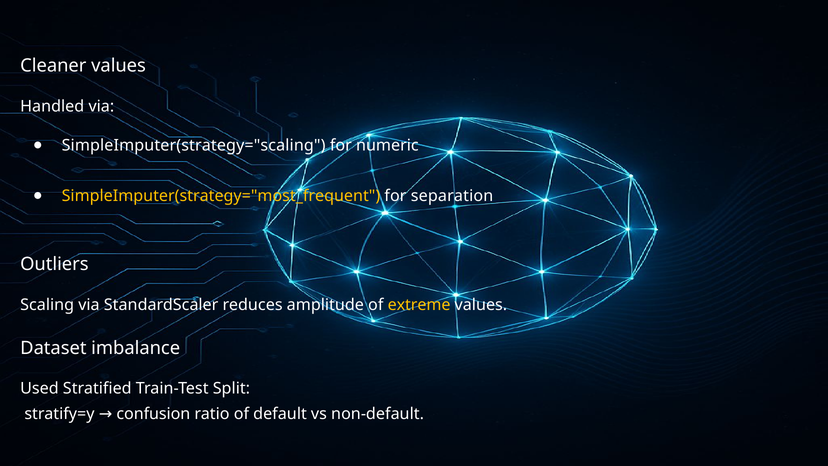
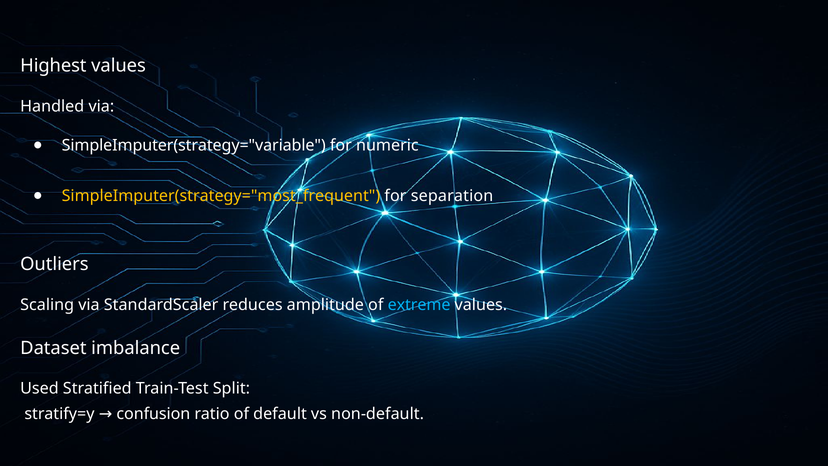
Cleaner: Cleaner -> Highest (53, 66)
SimpleImputer(strategy="scaling: SimpleImputer(strategy="scaling -> SimpleImputer(strategy="variable (194, 145)
extreme colour: yellow -> light blue (419, 305)
